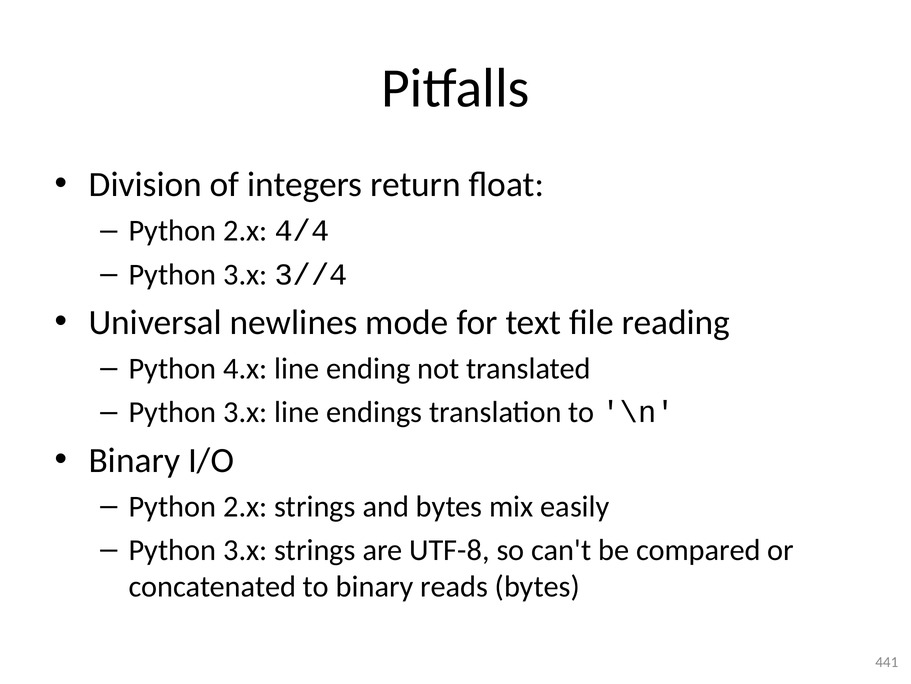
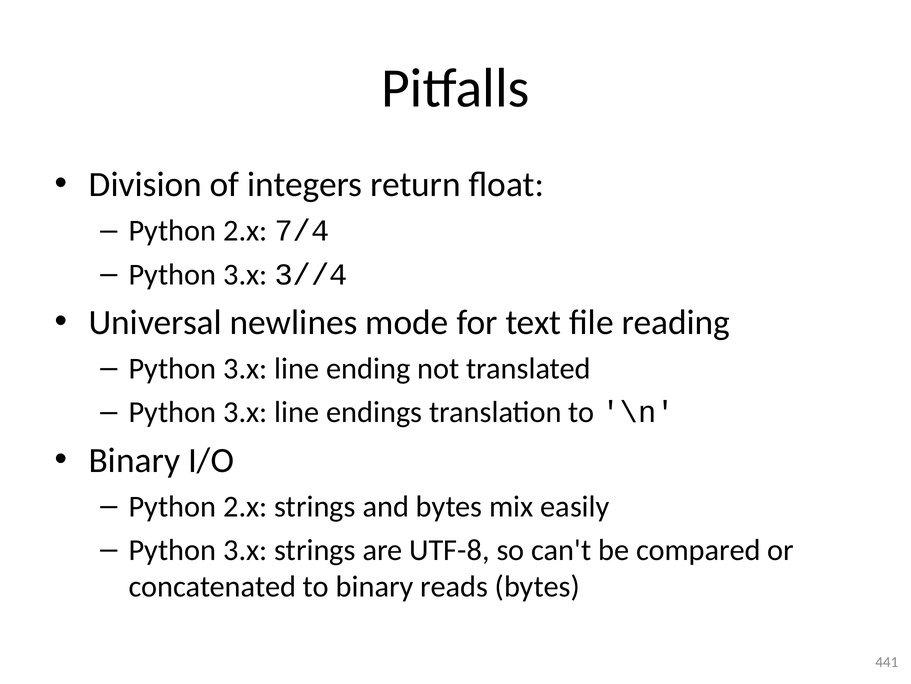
4/4: 4/4 -> 7/4 (302, 231)
4.x: 4.x -> 3.x (245, 368)
